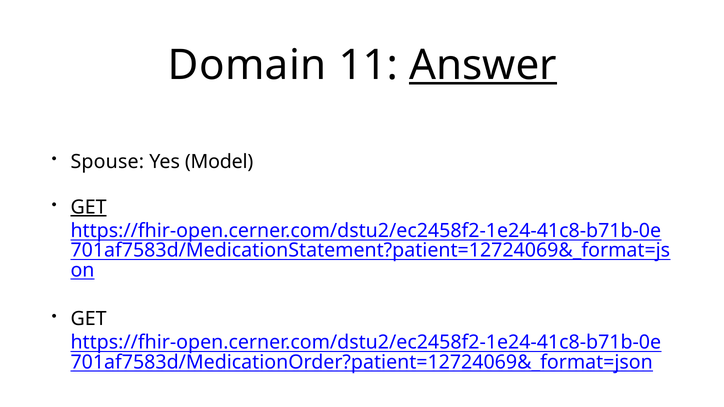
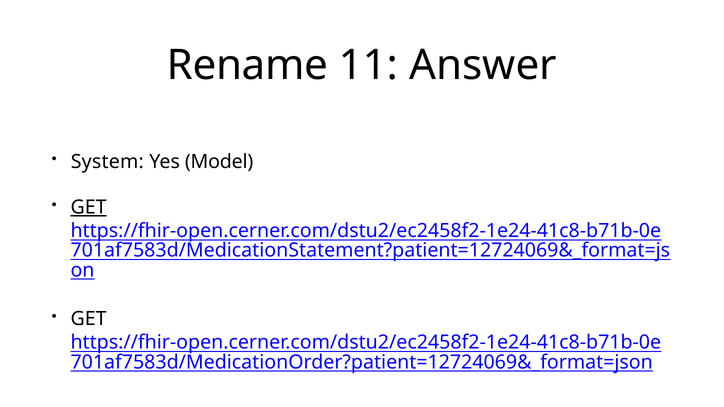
Domain: Domain -> Rename (248, 65)
Answer underline: present -> none (483, 65)
Spouse: Spouse -> System (107, 162)
